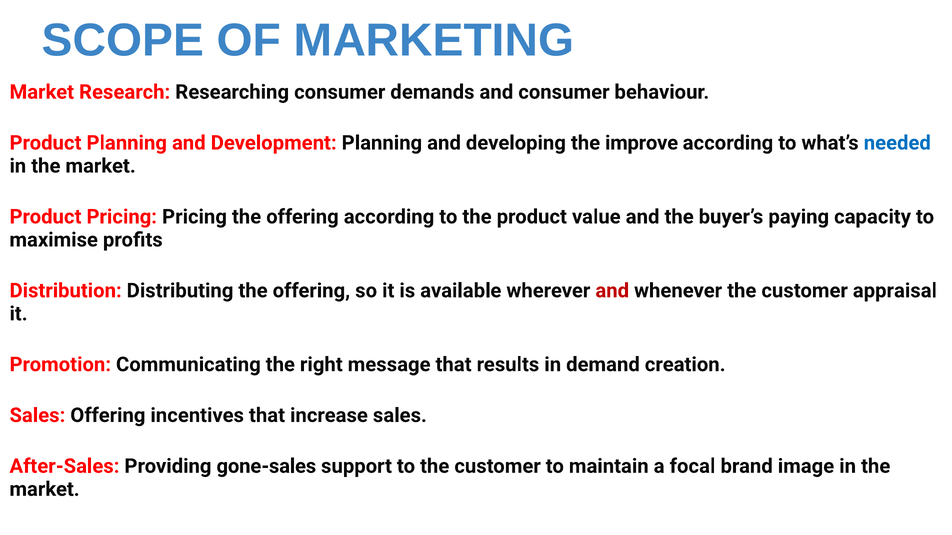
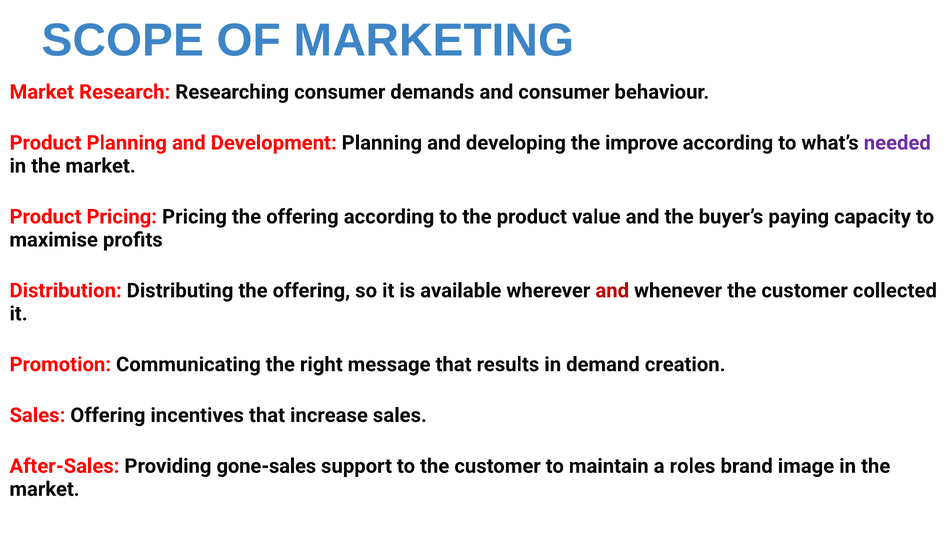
needed colour: blue -> purple (897, 143)
appraisal: appraisal -> collected (895, 291)
focal: focal -> roles (693, 467)
